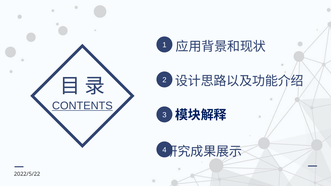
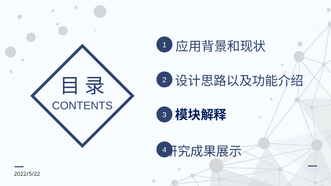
CONTENTS underline: present -> none (82, 106)
